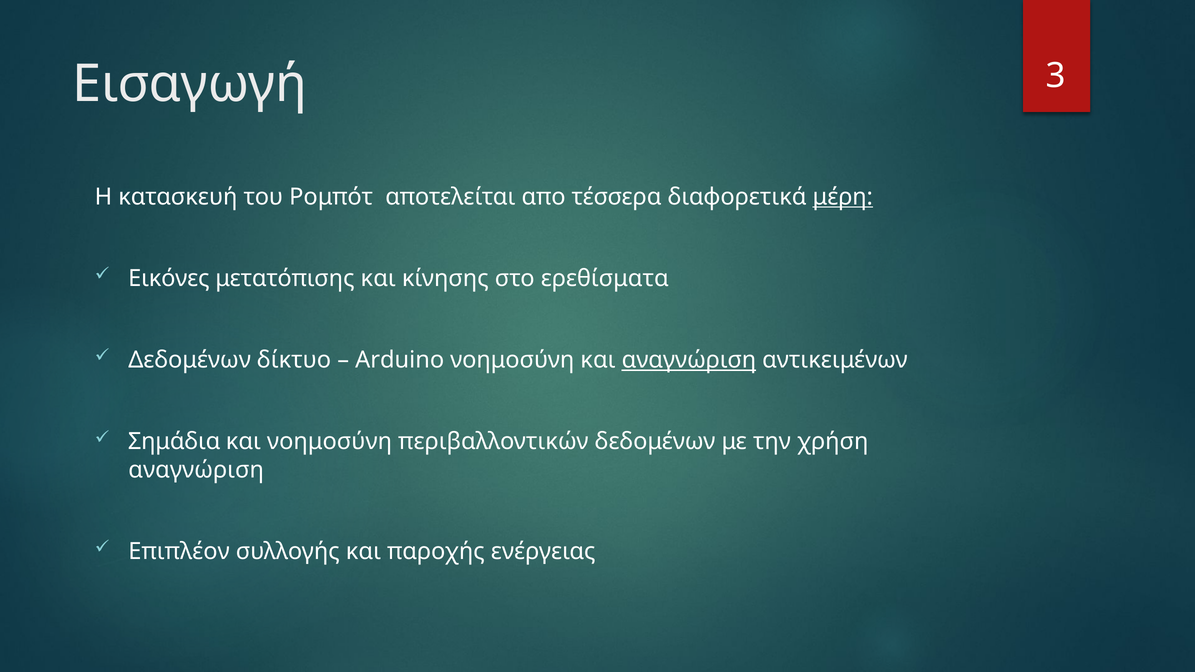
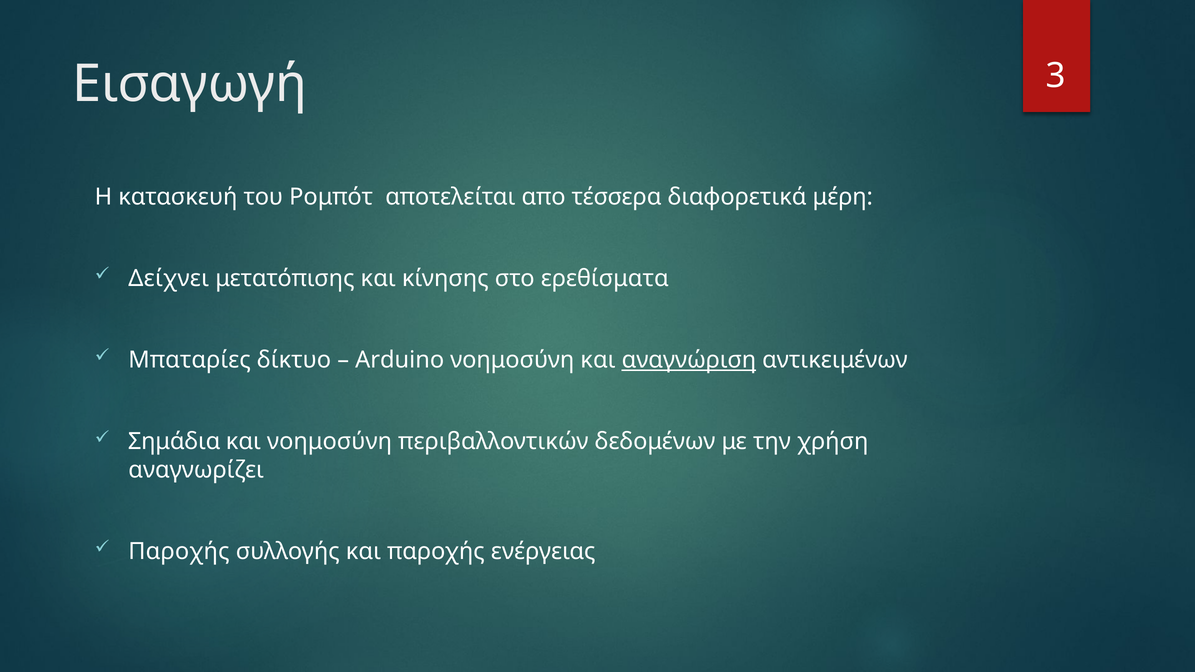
μέρη underline: present -> none (843, 197)
Εικόνες: Εικόνες -> Δείχνει (169, 279)
Δεδομένων: Δεδομένων -> Μπαταρίες (190, 360)
αναγνώριση: αναγνώριση -> αναγνωρίζει (196, 470)
Επιπλέον: Επιπλέον -> Παροχής (179, 552)
